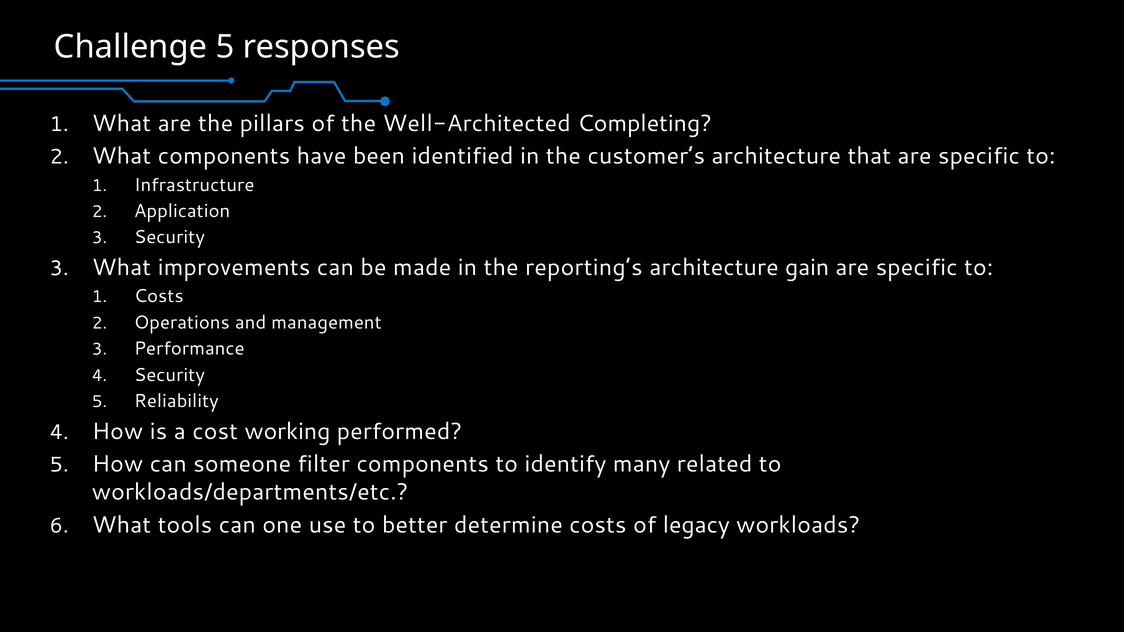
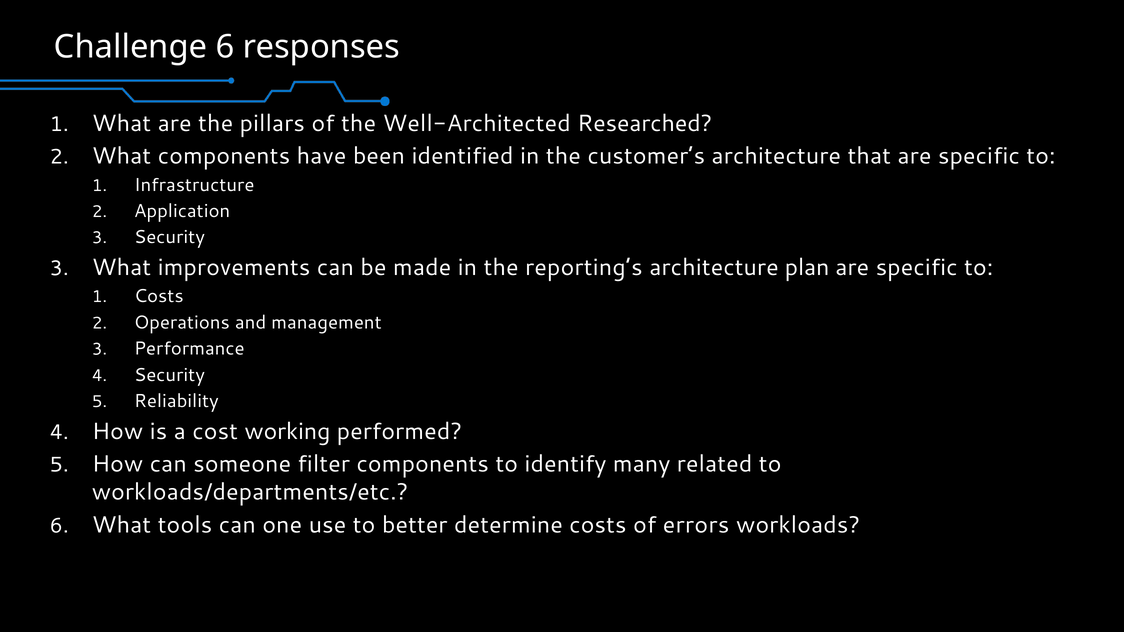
Challenge 5: 5 -> 6 (225, 47)
Completing: Completing -> Researched (645, 123)
gain: gain -> plan (807, 268)
legacy: legacy -> errors (696, 525)
